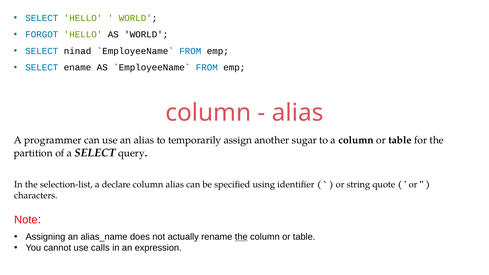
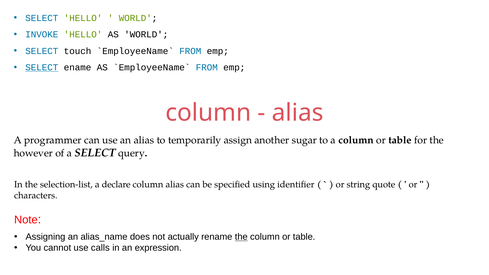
FORGOT: FORGOT -> INVOKE (42, 35)
ninad: ninad -> touch (78, 51)
SELECT underline: none -> present (42, 68)
partition: partition -> however (33, 153)
